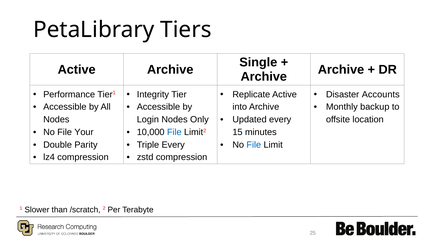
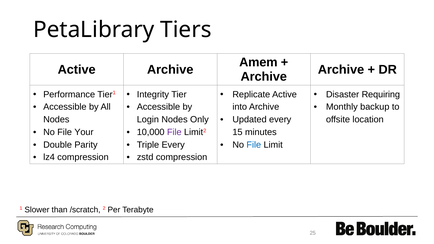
Single: Single -> Amem (258, 62)
Accounts: Accounts -> Requiring (381, 94)
File colour: blue -> purple (174, 132)
